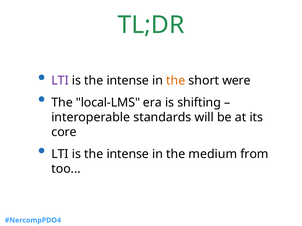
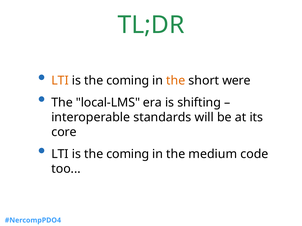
LTI colour: purple -> orange (60, 81)
intense: intense -> coming (128, 81)
intense: intense -> coming (128, 154)
from: from -> code (254, 154)
